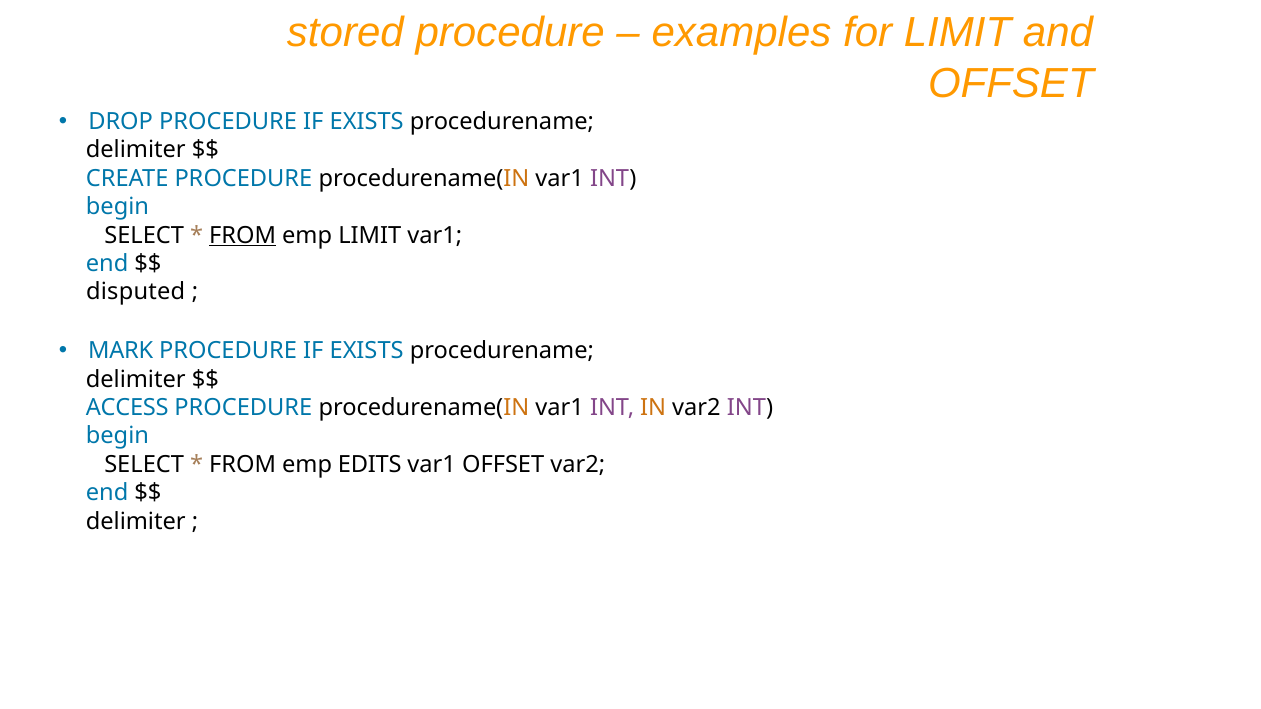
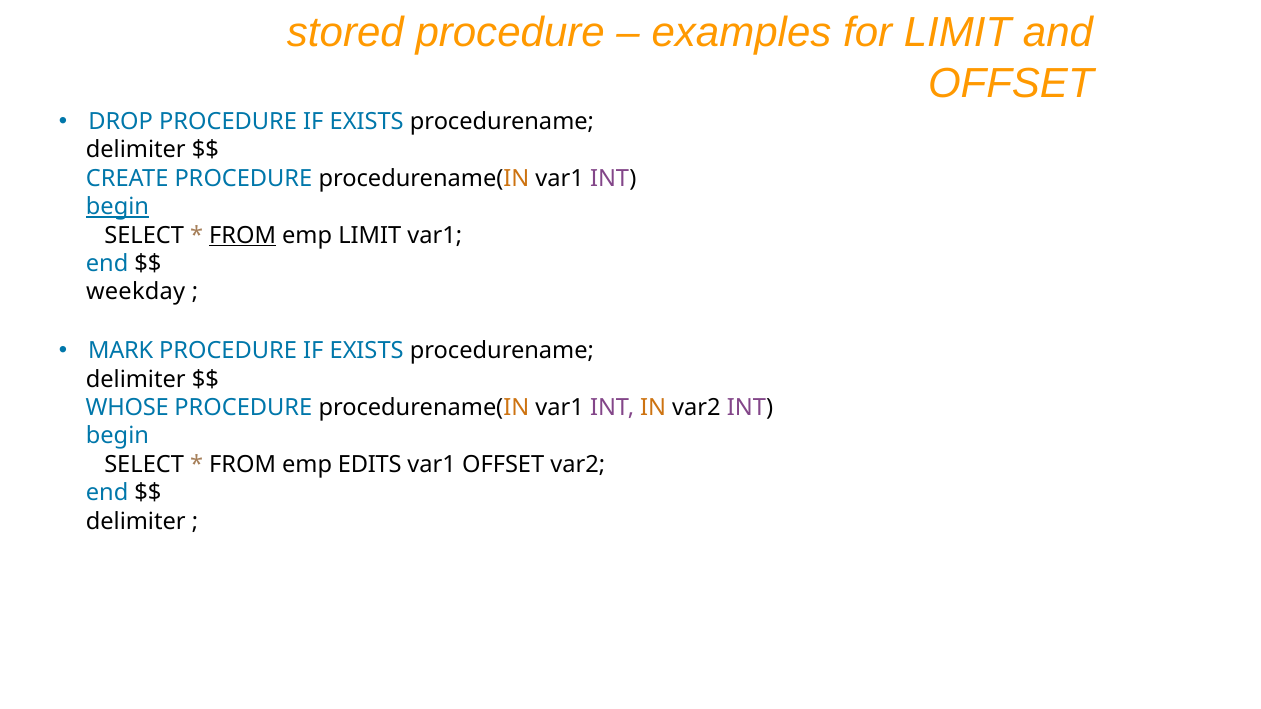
begin underline: none -> present (117, 207)
disputed: disputed -> weekday (136, 292)
ACCESS: ACCESS -> WHOSE (127, 408)
